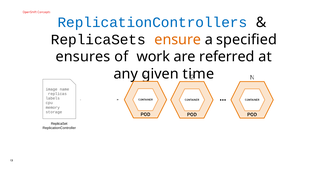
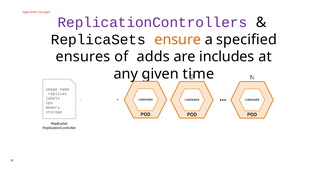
ReplicationControllers colour: blue -> purple (152, 22)
work: work -> adds (153, 57)
referred: referred -> includes (227, 57)
